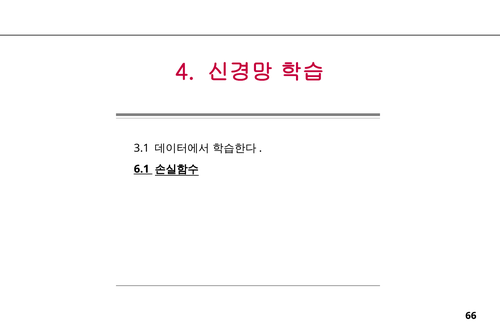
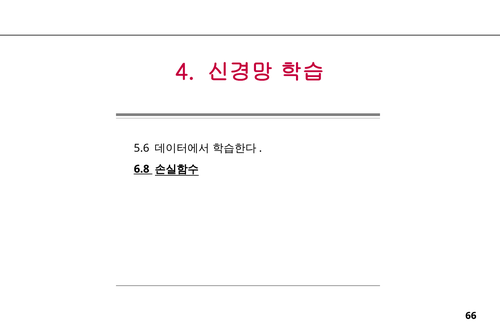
3.1: 3.1 -> 5.6 (142, 148)
6.1: 6.1 -> 6.8 (142, 169)
